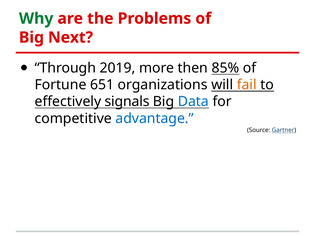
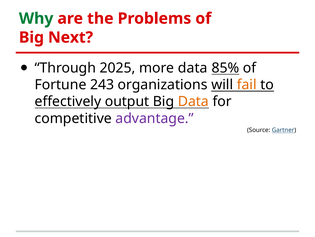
2019: 2019 -> 2025 (117, 68)
more then: then -> data (193, 68)
651: 651 -> 243 (102, 84)
signals: signals -> output (127, 101)
Data colour: blue -> orange (193, 101)
advantage colour: blue -> purple (155, 118)
